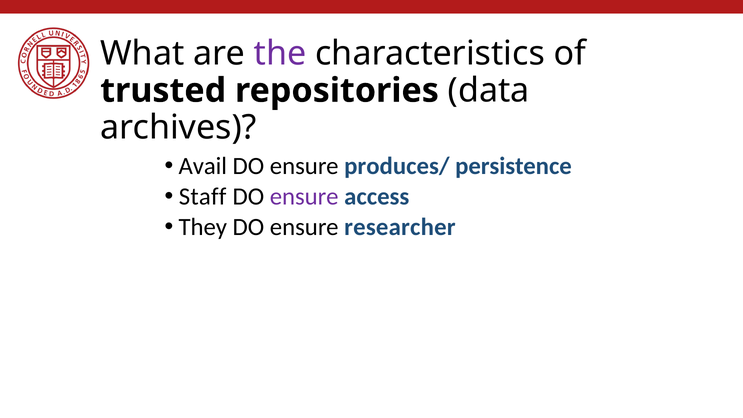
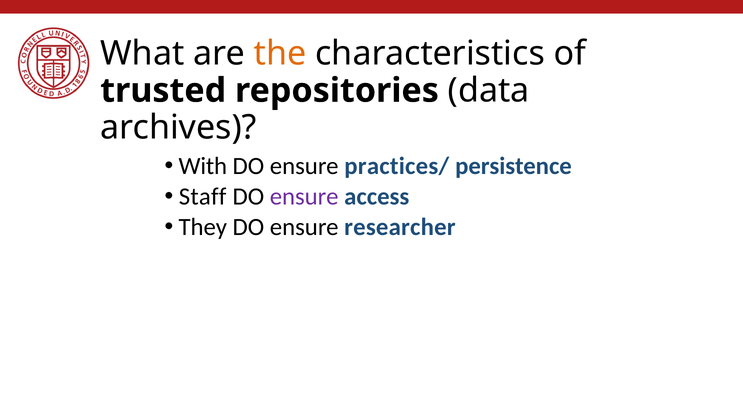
the colour: purple -> orange (280, 54)
Avail: Avail -> With (203, 166)
produces/: produces/ -> practices/ (397, 166)
